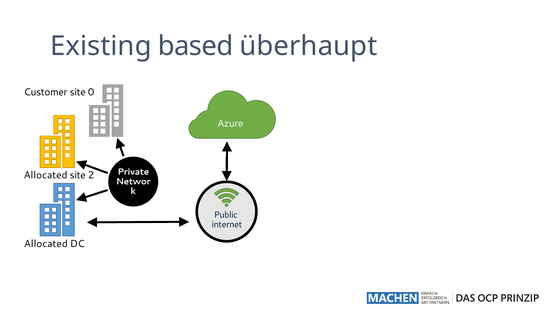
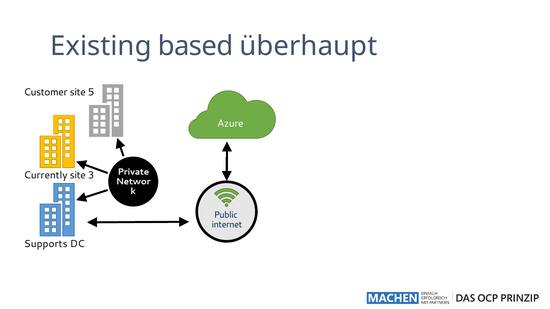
0: 0 -> 5 (91, 92)
Allocated: Allocated -> Currently (46, 176)
2: 2 -> 3 (91, 176)
Allocated: Allocated -> Supports (46, 244)
